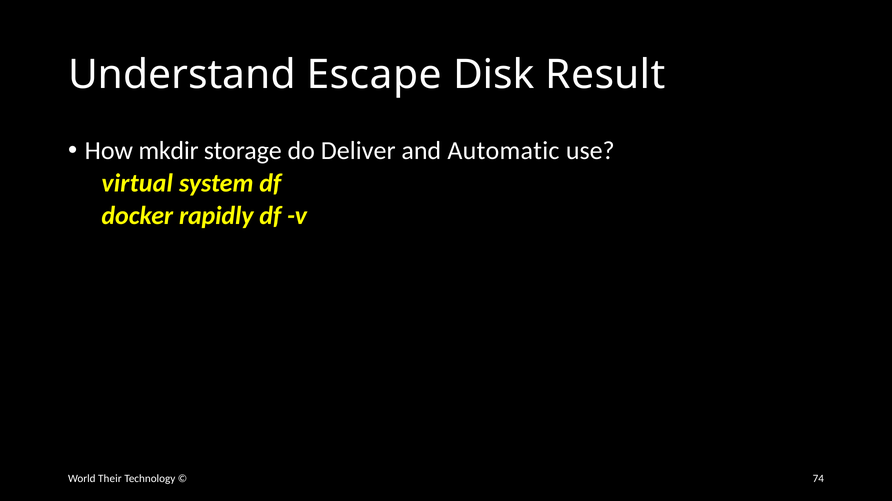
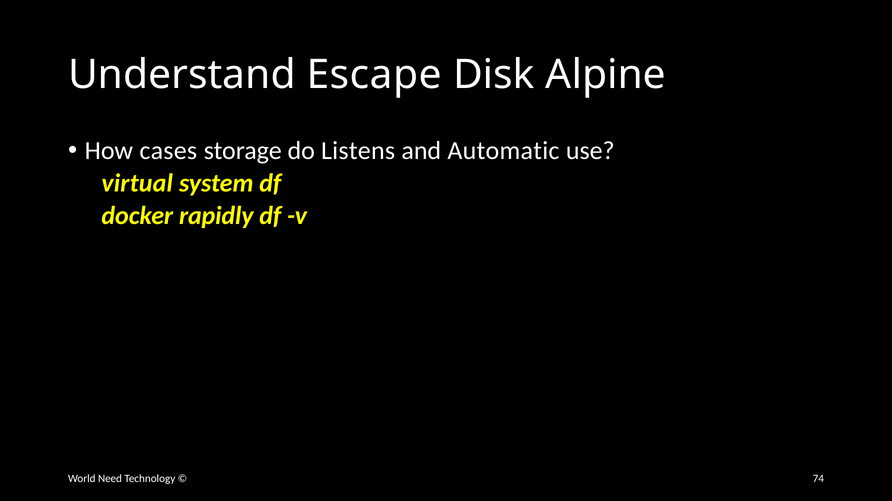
Result: Result -> Alpine (606, 75)
mkdir: mkdir -> cases (168, 151)
Deliver: Deliver -> Listens (358, 151)
Their: Their -> Need (110, 479)
